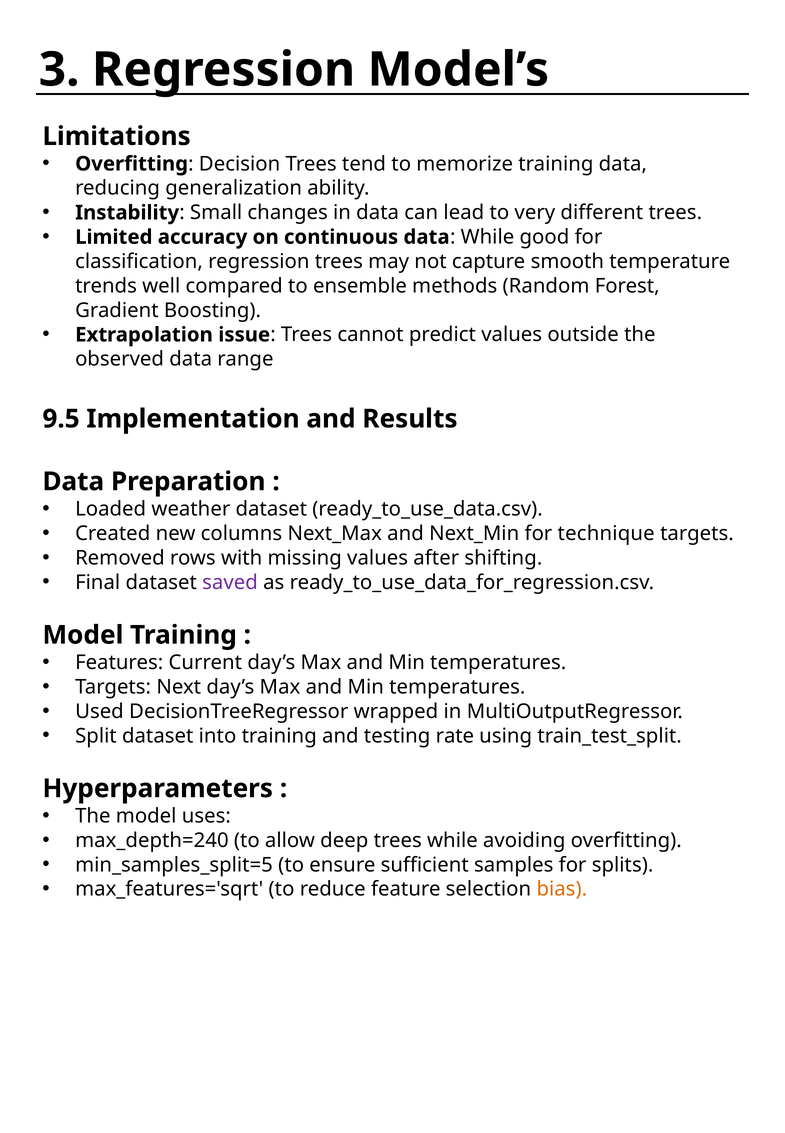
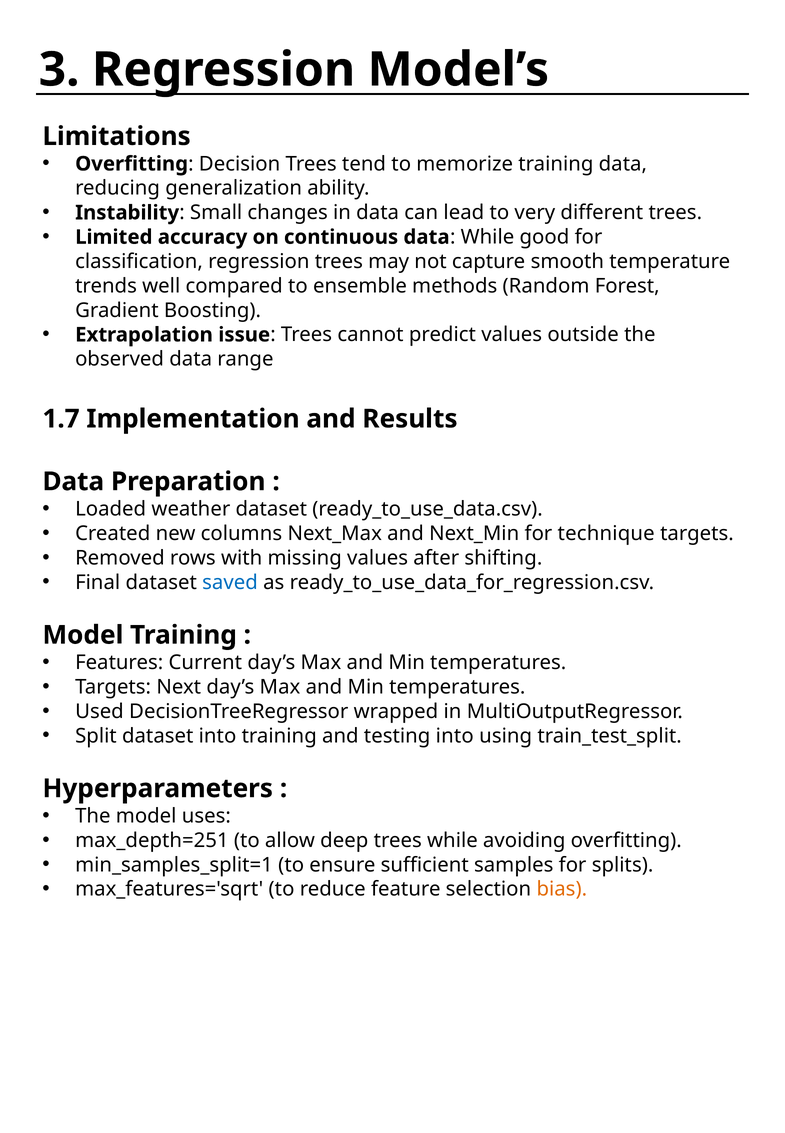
9.5: 9.5 -> 1.7 (61, 419)
saved colour: purple -> blue (230, 583)
testing rate: rate -> into (455, 736)
max_depth=240: max_depth=240 -> max_depth=251 (152, 841)
min_samples_split=5: min_samples_split=5 -> min_samples_split=1 (174, 866)
